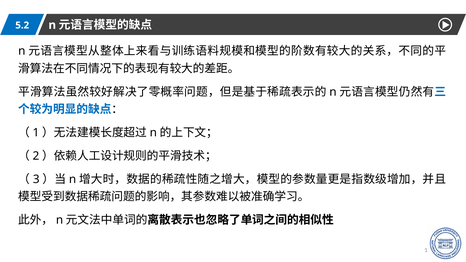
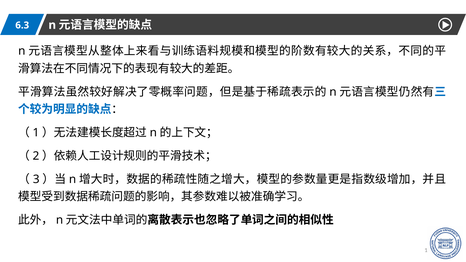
5.2: 5.2 -> 6.3 (22, 25)
